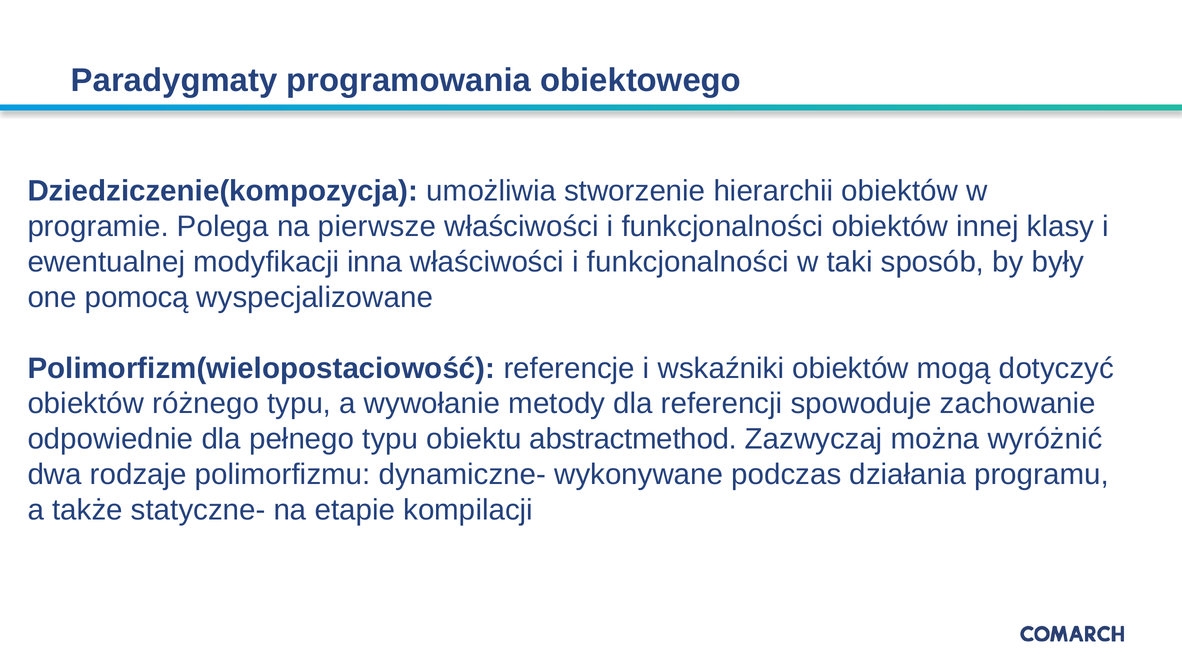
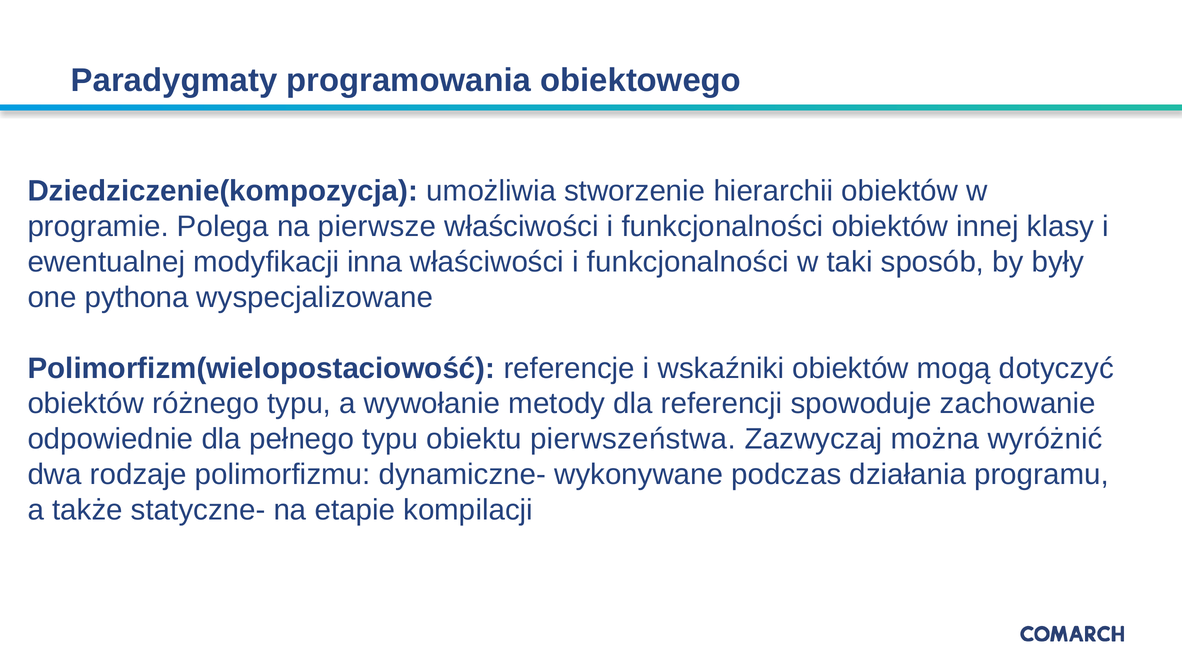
pomocą: pomocą -> pythona (137, 297)
abstractmethod: abstractmethod -> pierwszeństwa (633, 439)
